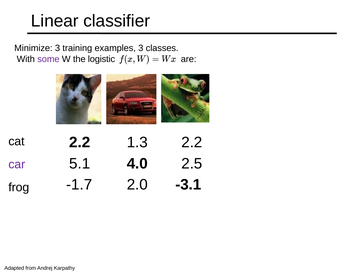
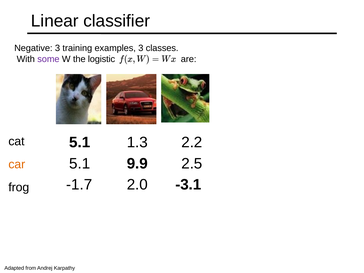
Minimize: Minimize -> Negative (33, 48)
2.2: 2.2 -> 5.1 (80, 142)
4.0: 4.0 -> 9.9 (137, 163)
car colour: purple -> orange (17, 164)
